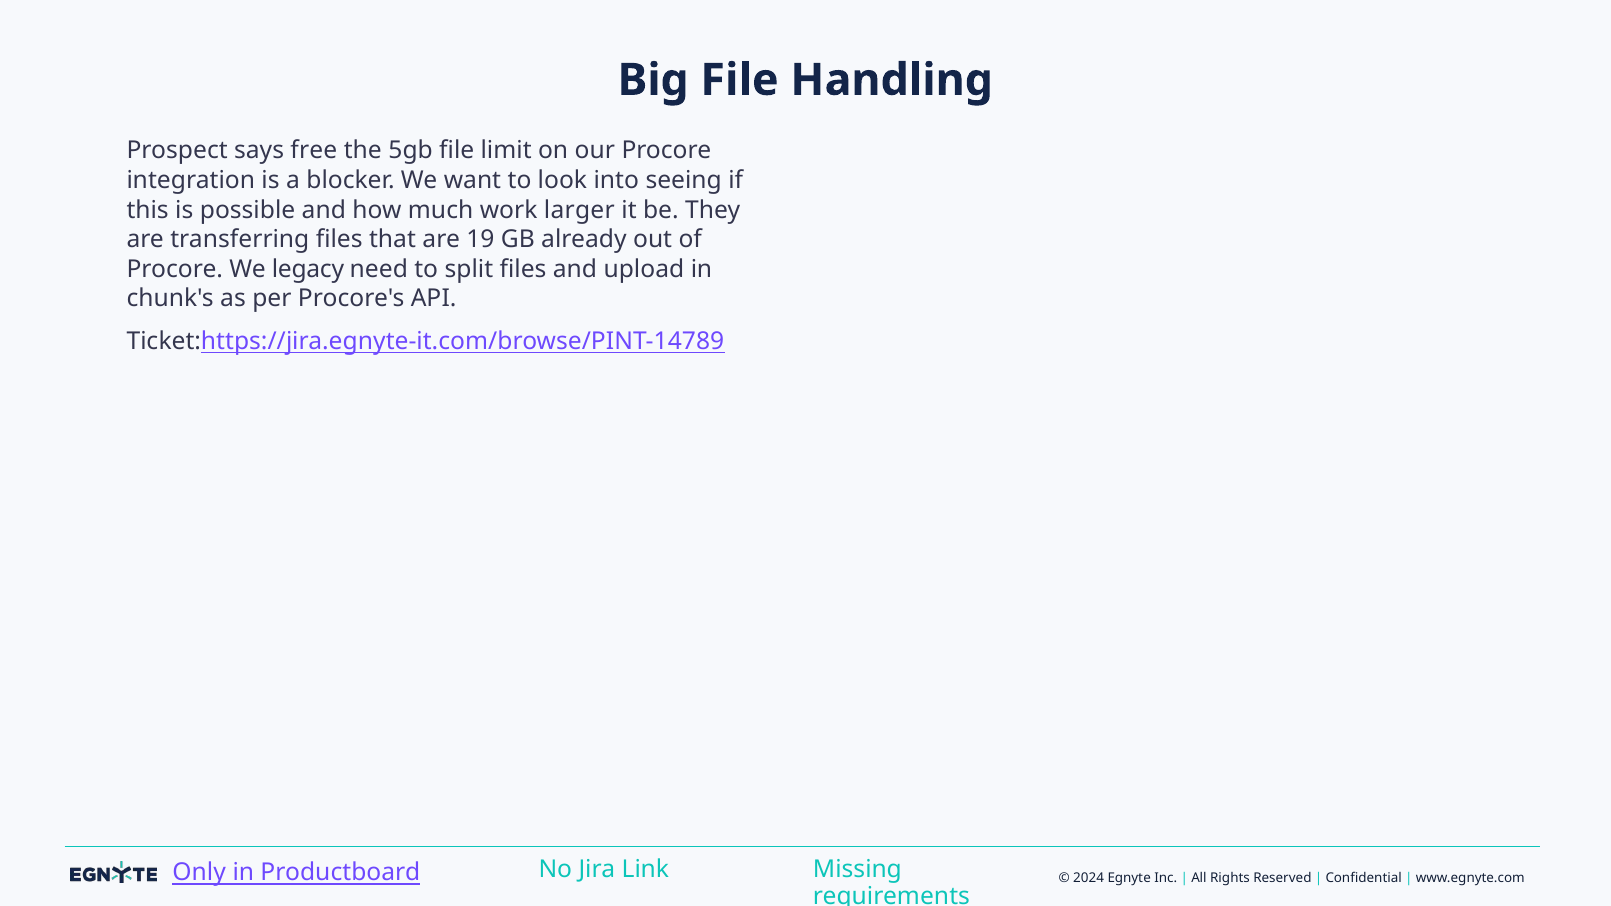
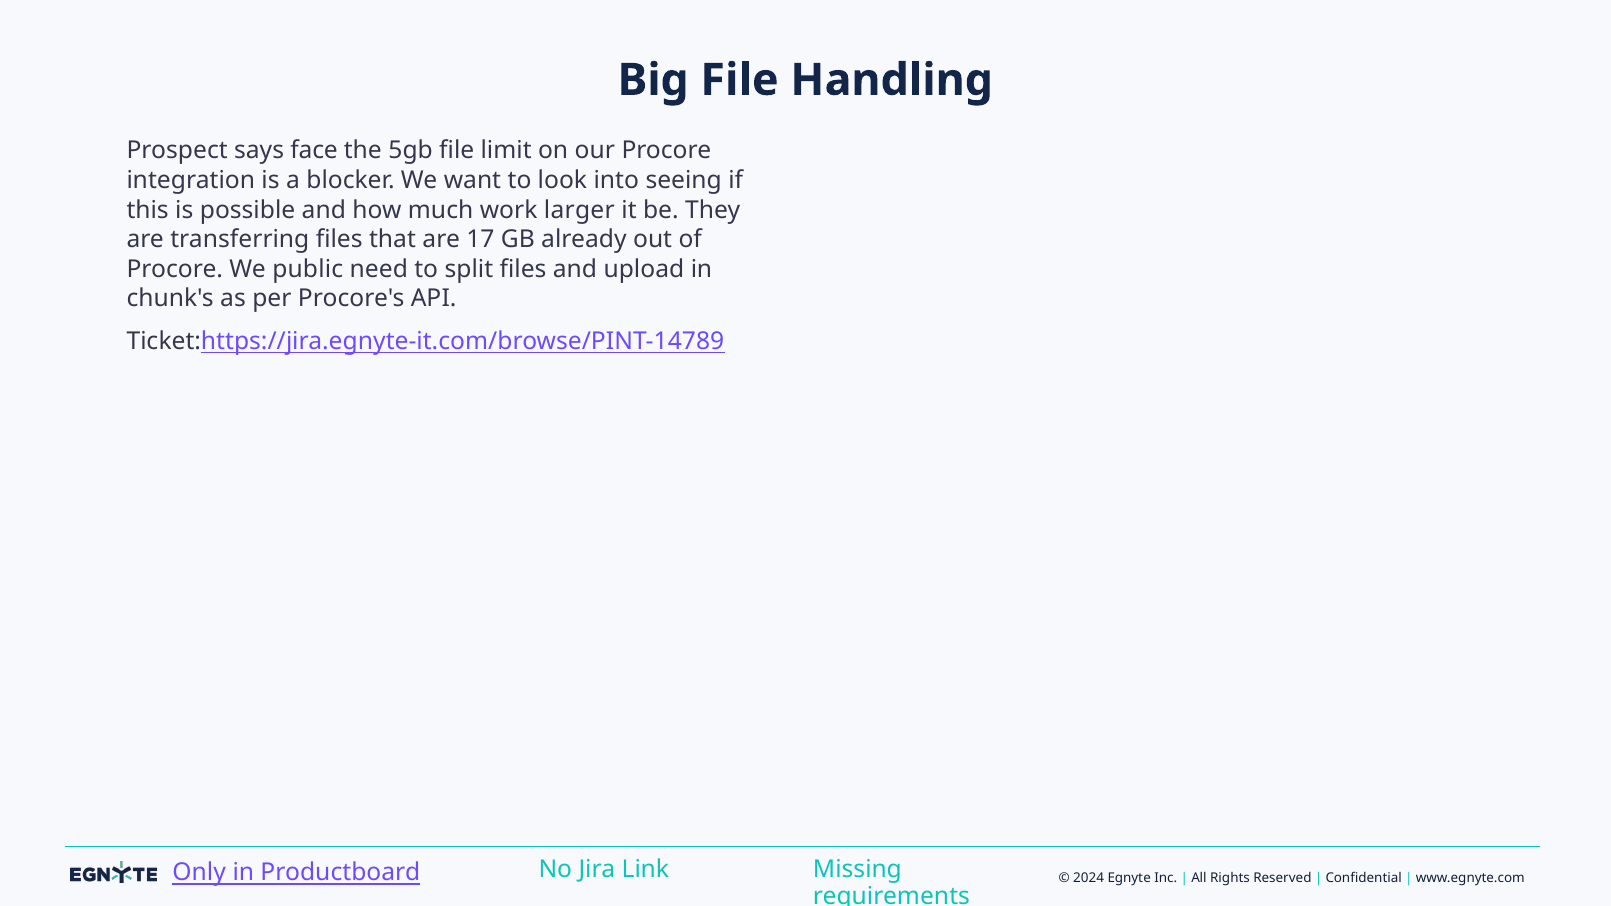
free: free -> face (314, 151)
19: 19 -> 17 (480, 239)
legacy: legacy -> public (308, 269)
